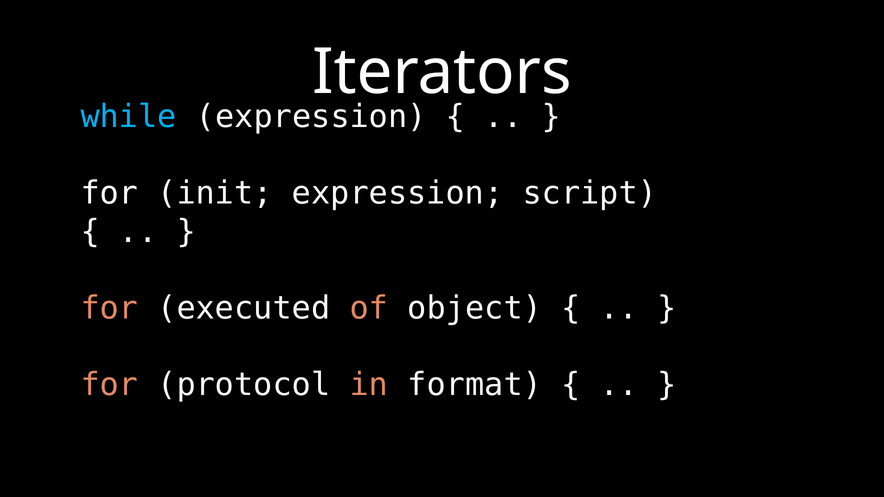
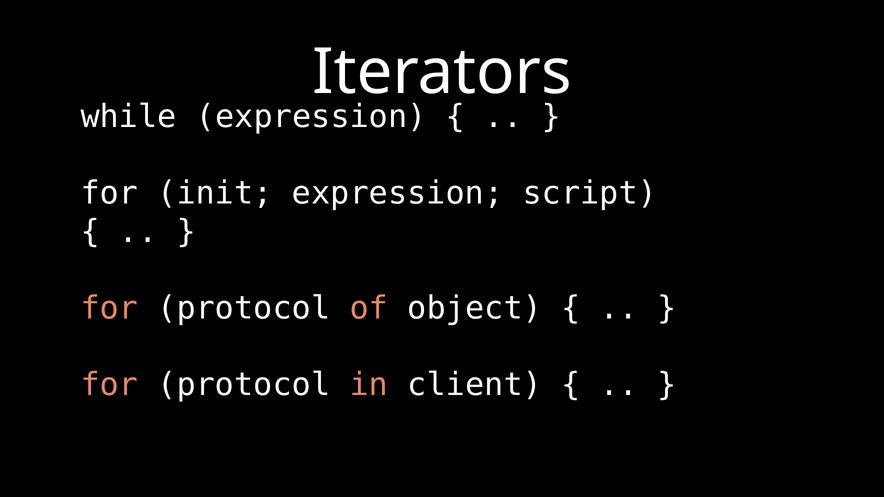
while colour: light blue -> white (129, 117)
executed: executed -> protocol (244, 308)
format: format -> client (475, 385)
